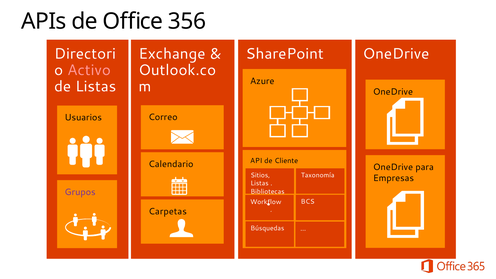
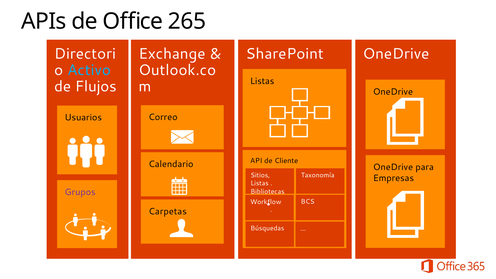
356: 356 -> 265 (187, 21)
Activo colour: pink -> light blue (89, 70)
Azure: Azure -> Listas (262, 81)
de Listas: Listas -> Flujos (96, 87)
